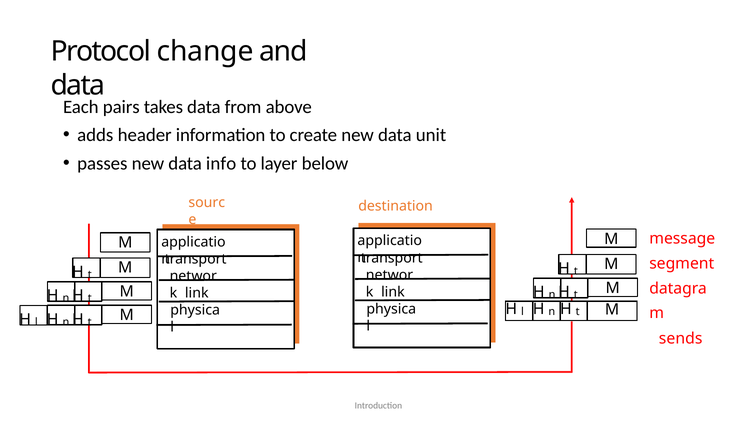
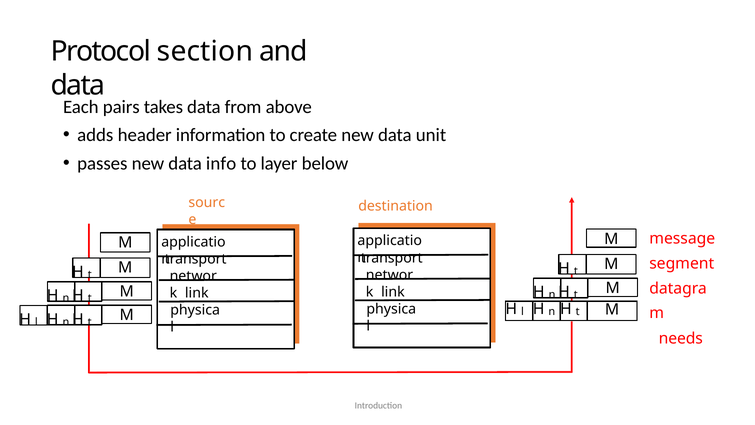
change: change -> section (205, 51)
sends: sends -> needs (681, 338)
